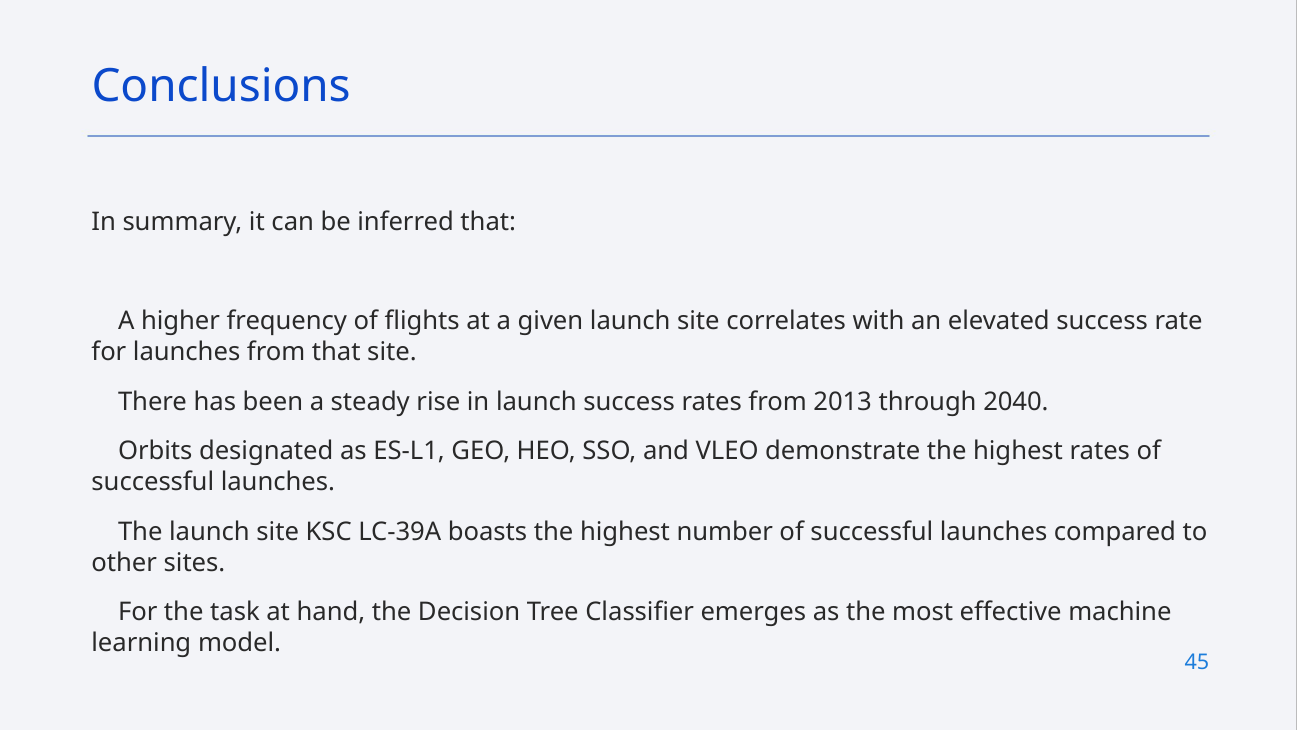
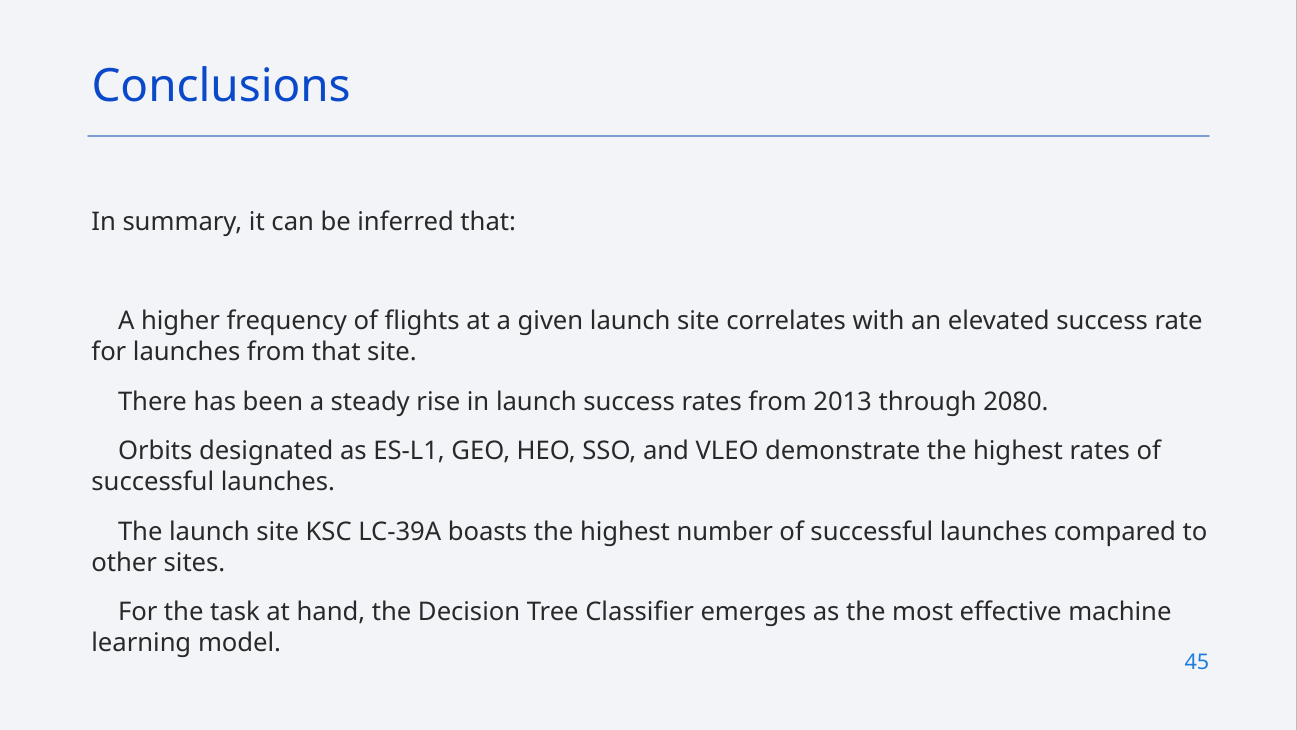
2040: 2040 -> 2080 (1016, 401)
